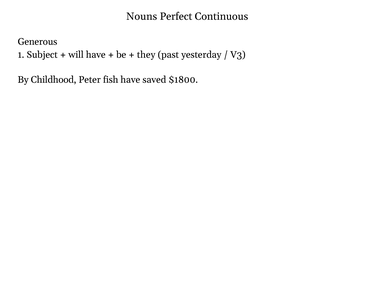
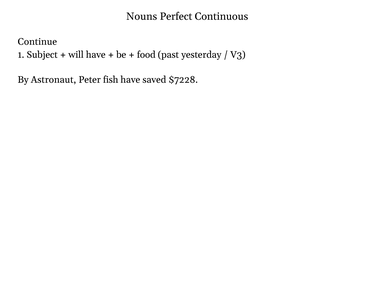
Generous: Generous -> Continue (37, 42)
they: they -> food (146, 55)
Childhood: Childhood -> Astronaut (53, 80)
$1800: $1800 -> $7228 (183, 80)
